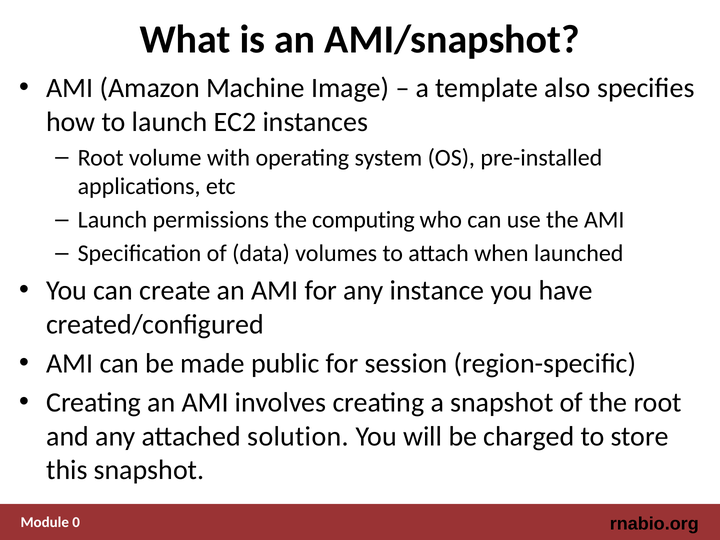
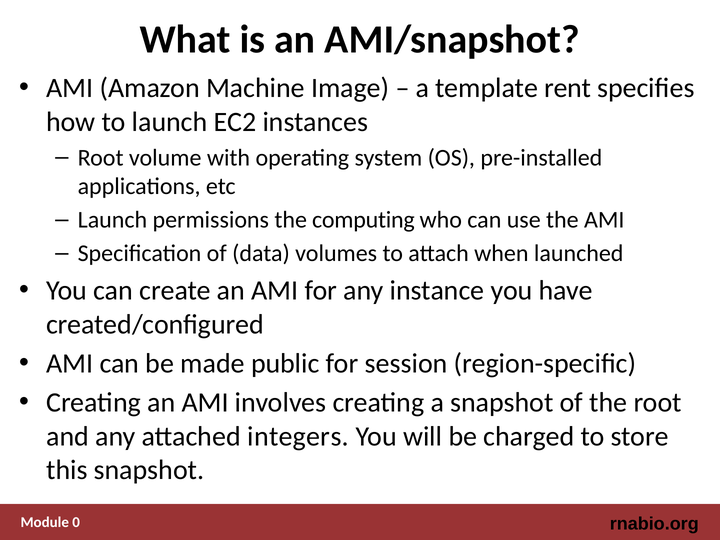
also: also -> rent (568, 88)
solution: solution -> integers (298, 436)
